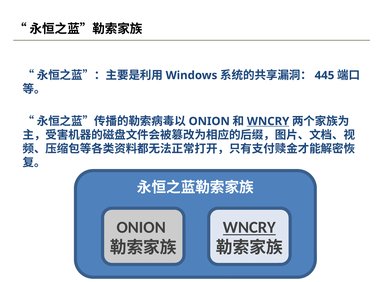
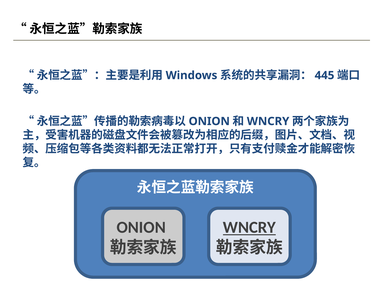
WNCRY underline: present -> none (268, 121)
